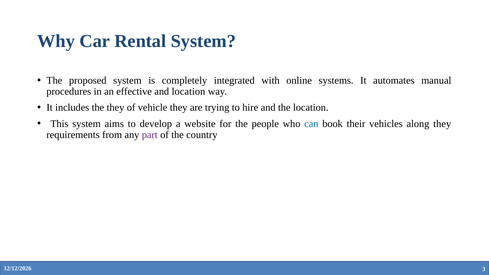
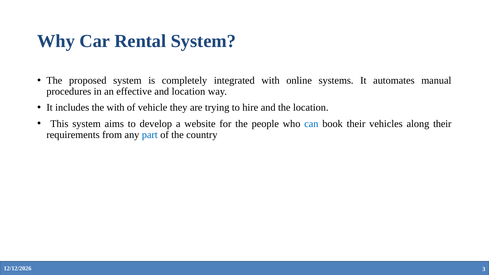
the they: they -> with (116, 108)
along they: they -> their (442, 124)
part colour: purple -> blue (150, 135)
